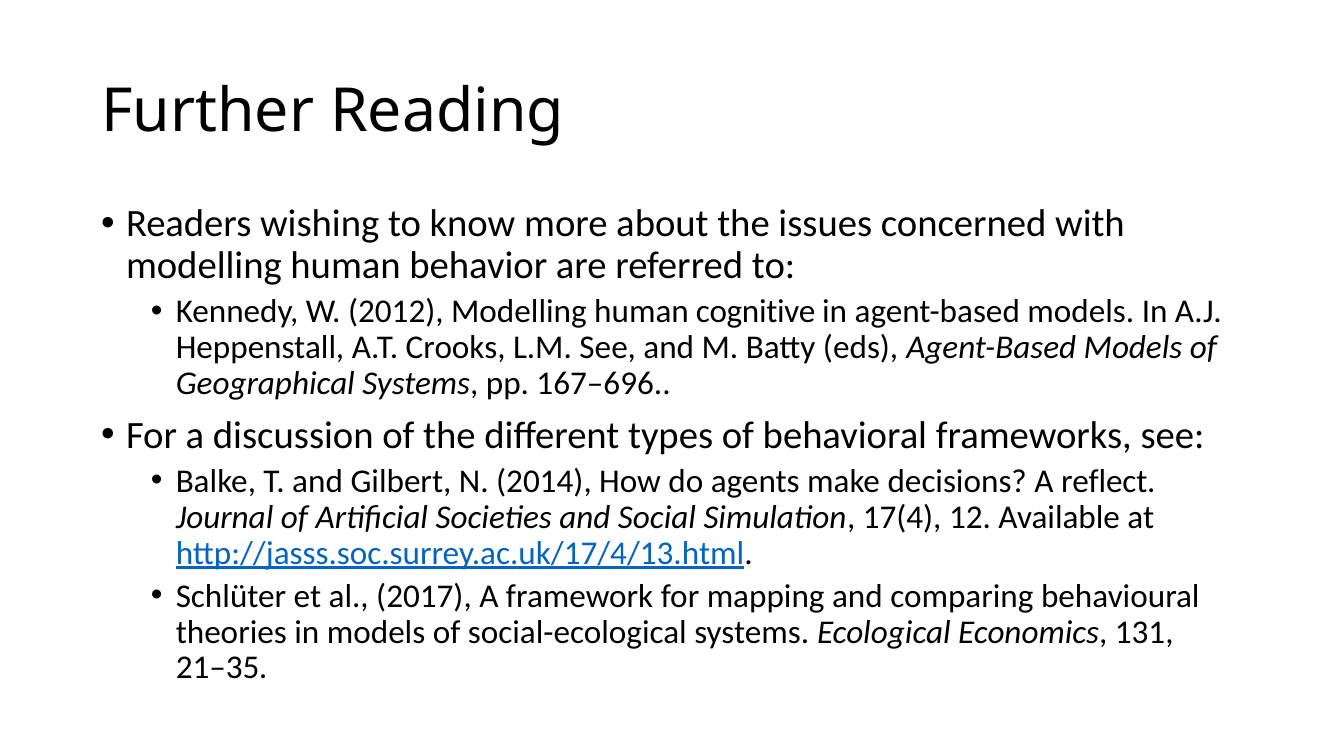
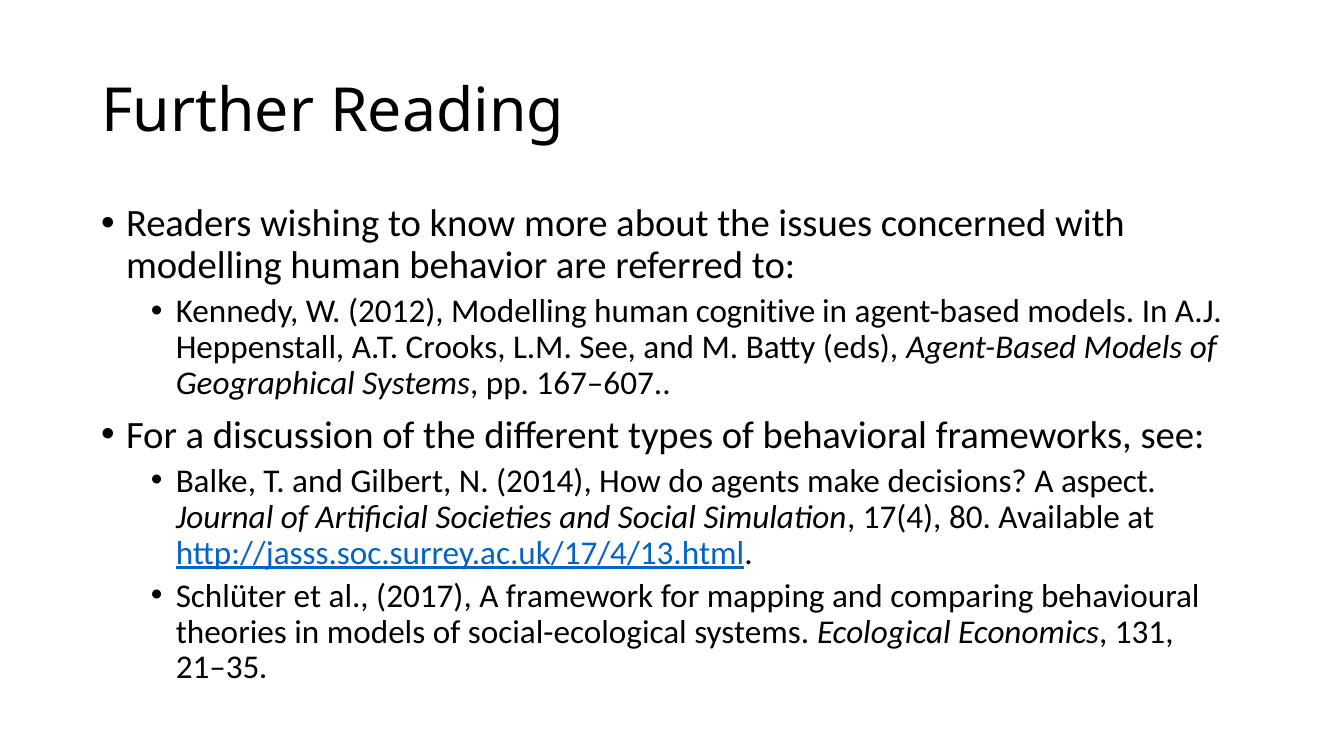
167–696: 167–696 -> 167–607 (604, 383)
reflect: reflect -> aspect (1108, 482)
12: 12 -> 80 (970, 517)
